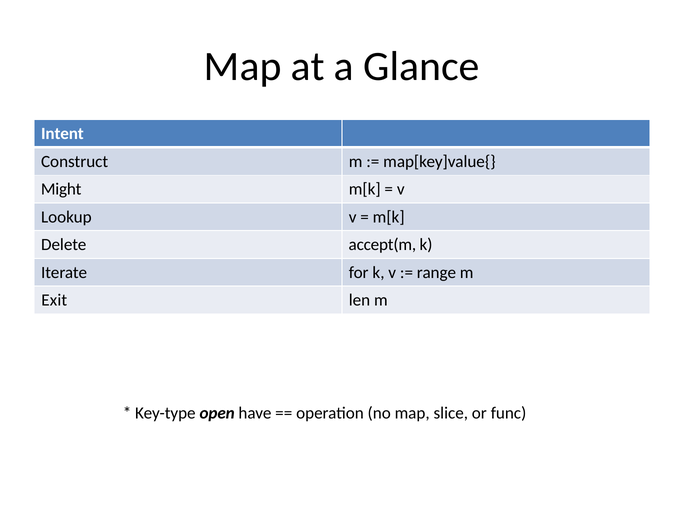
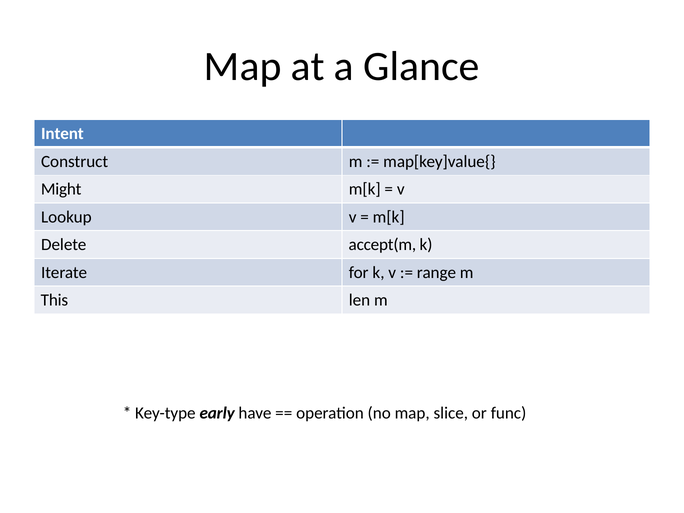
Exit: Exit -> This (54, 300)
open: open -> early (217, 413)
